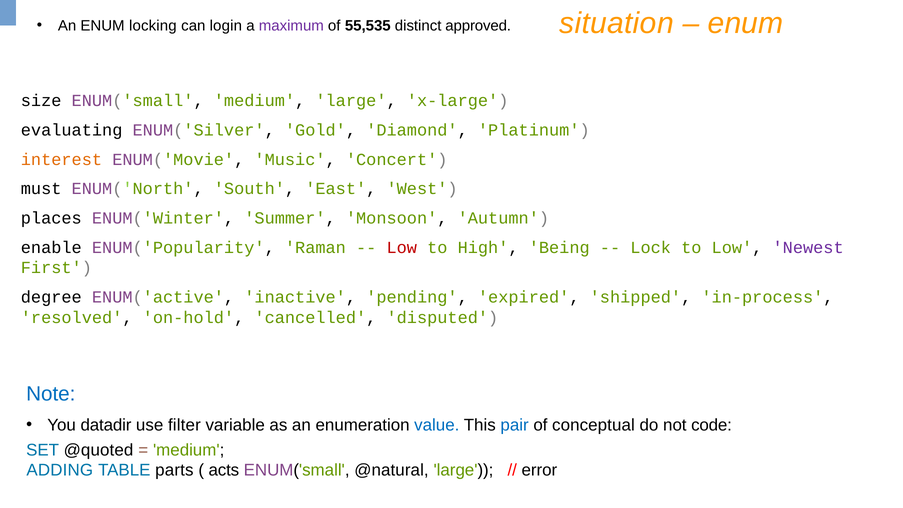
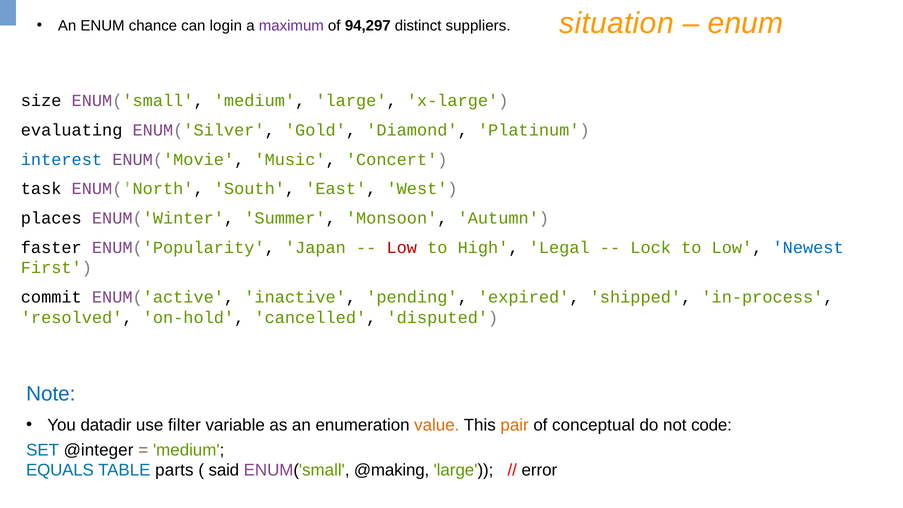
locking: locking -> chance (153, 26)
55,535: 55,535 -> 94,297 (368, 26)
approved: approved -> suppliers (478, 26)
interest colour: orange -> blue (61, 159)
must: must -> task (41, 189)
enable: enable -> faster (51, 247)
Raman: Raman -> Japan (315, 247)
Being: Being -> Legal (559, 247)
Newest colour: purple -> blue (808, 247)
degree: degree -> commit (51, 297)
value colour: blue -> orange (437, 425)
pair colour: blue -> orange (515, 425)
@quoted: @quoted -> @integer (99, 450)
ADDING: ADDING -> EQUALS (60, 470)
acts: acts -> said (224, 470)
@natural: @natural -> @making (392, 470)
